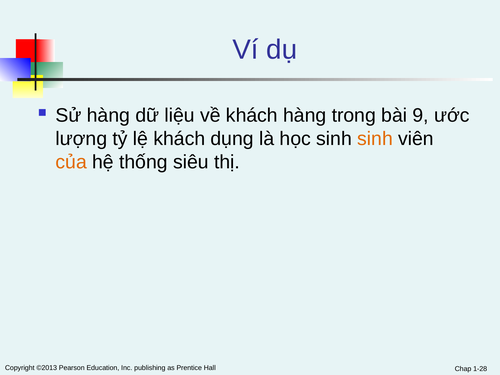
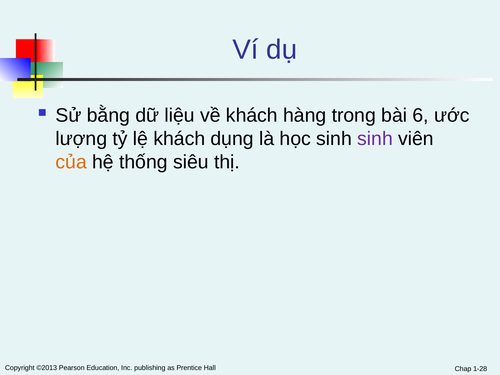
Sử hàng: hàng -> bằng (108, 115)
9: 9 -> 6 (421, 115)
sinh colour: orange -> purple (375, 139)
